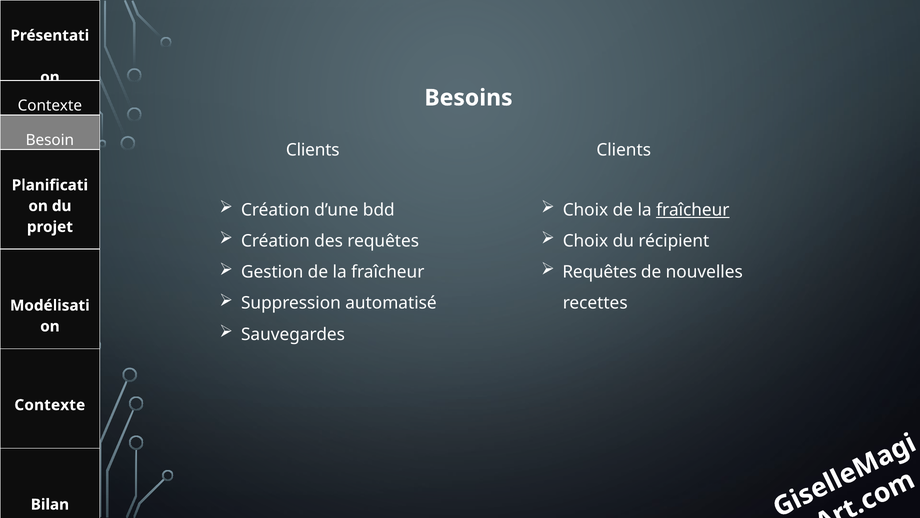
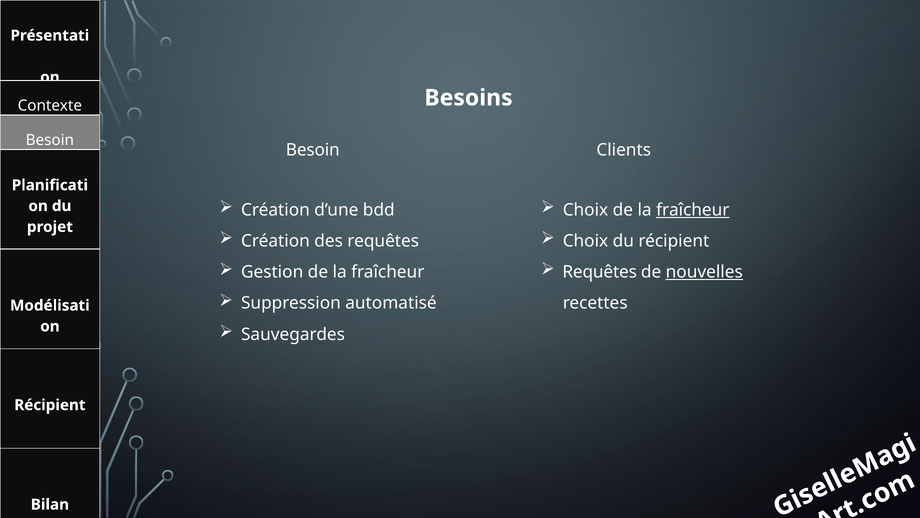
Clients: Clients -> Besoin (313, 150)
nouvelles underline: none -> present (704, 272)
Contexte: Contexte -> Récipient (50, 405)
